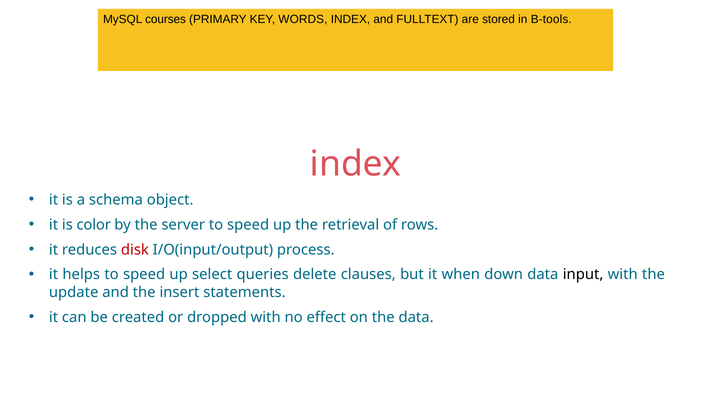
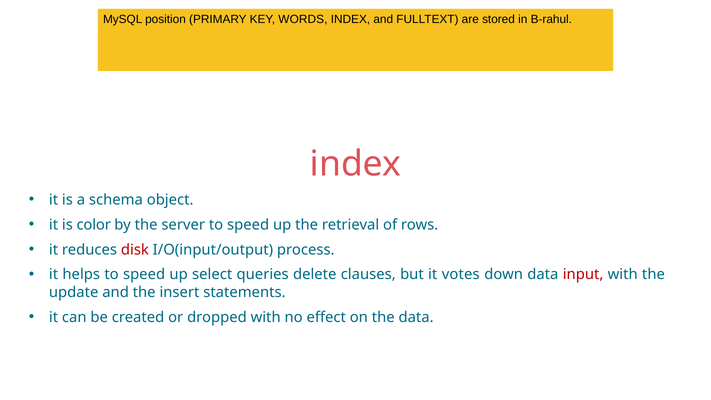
courses: courses -> position (166, 19)
B-tools: B-tools -> B-rahul (551, 19)
when: when -> votes (461, 275)
input colour: black -> red (583, 275)
